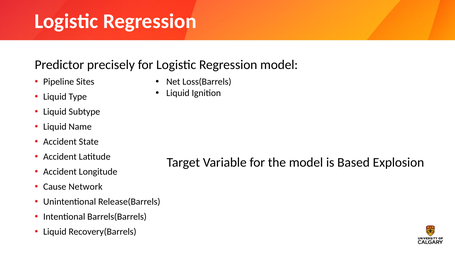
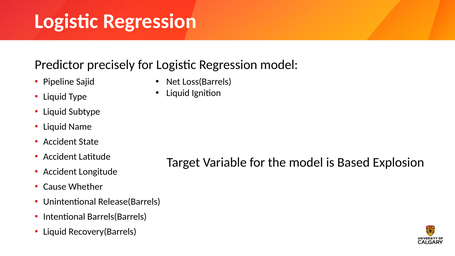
Sites: Sites -> Sajid (85, 82)
Network: Network -> Whether (86, 187)
